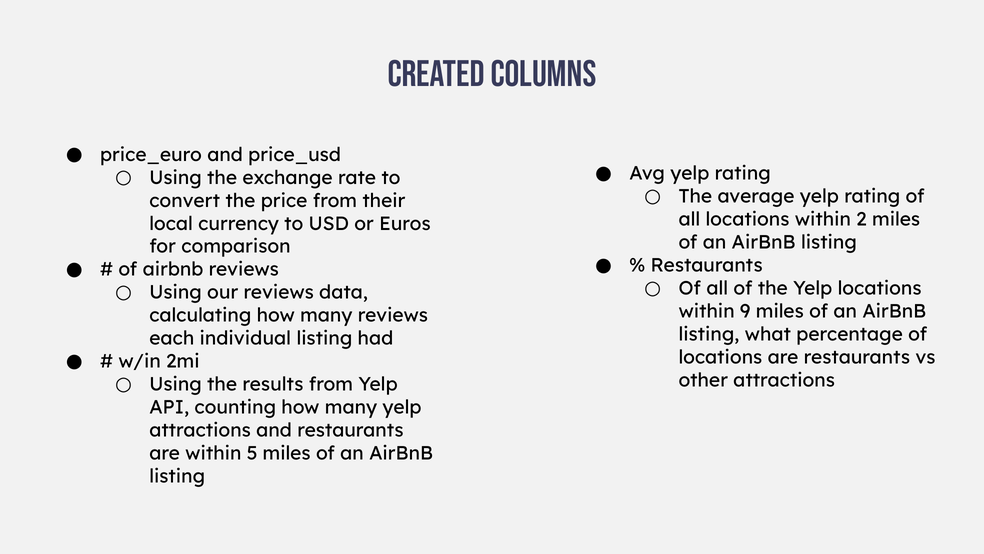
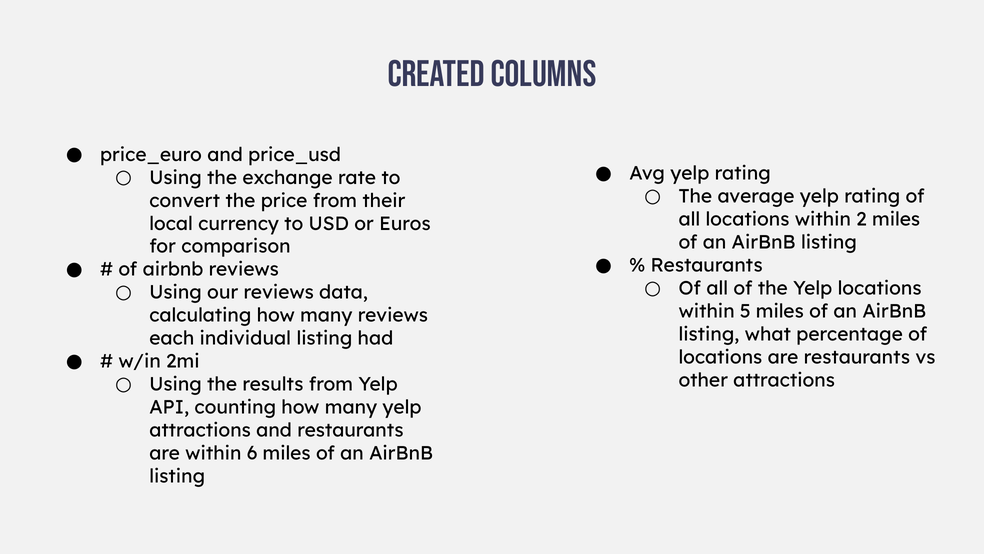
9: 9 -> 5 (745, 311)
5: 5 -> 6 (252, 453)
